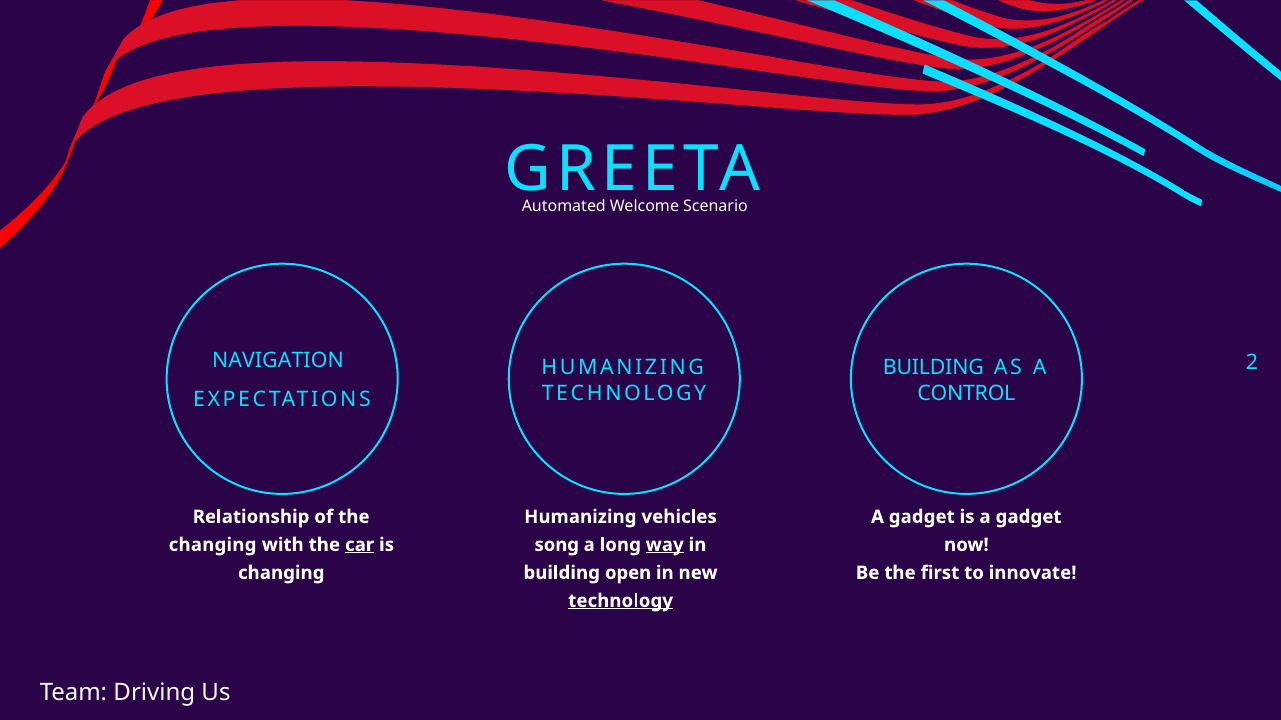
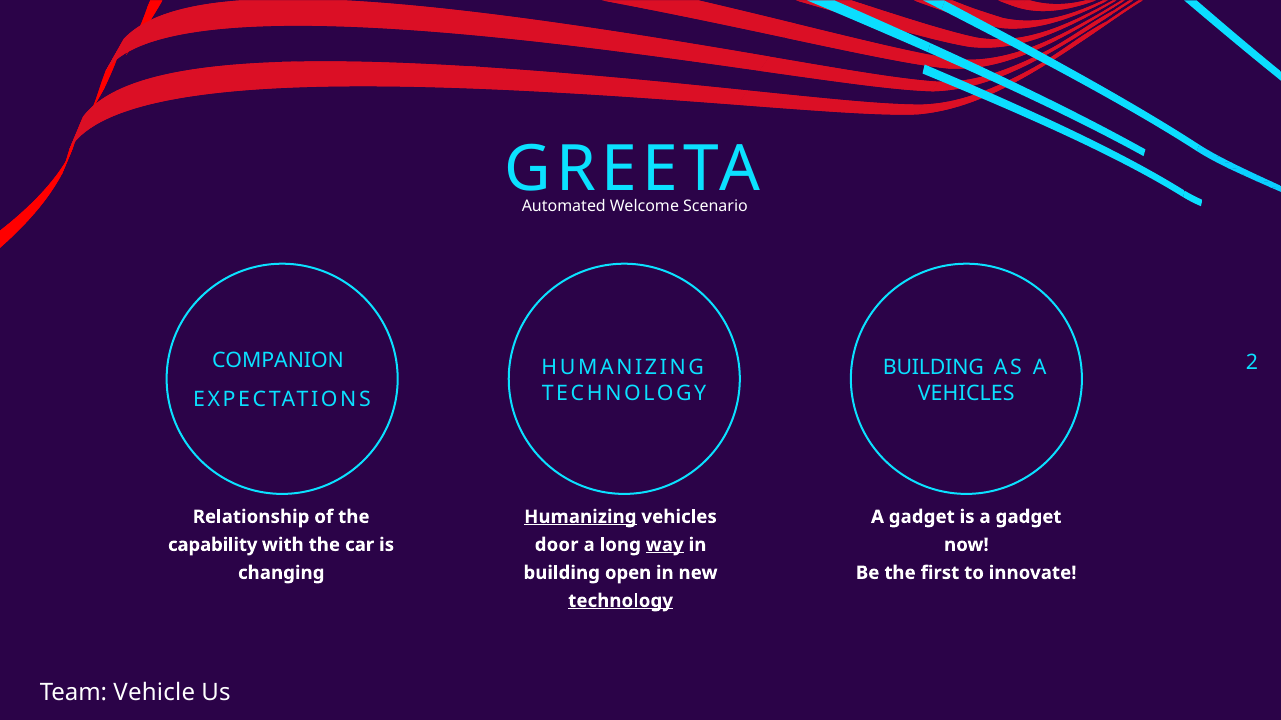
NAVIGATION: NAVIGATION -> COMPANION (278, 361)
CONTROL: CONTROL -> VEHICLES (966, 393)
Humanizing underline: none -> present (580, 517)
changing: changing -> capability (213, 545)
car underline: present -> none (360, 545)
song: song -> door (557, 545)
Driving: Driving -> Vehicle (154, 693)
